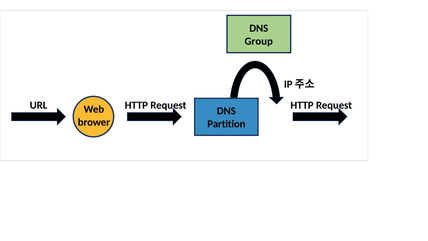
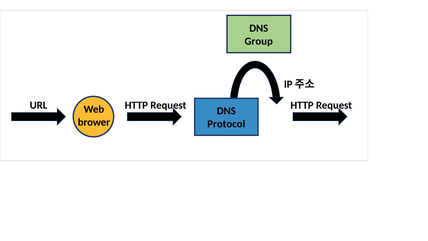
Partition: Partition -> Protocol (226, 124)
